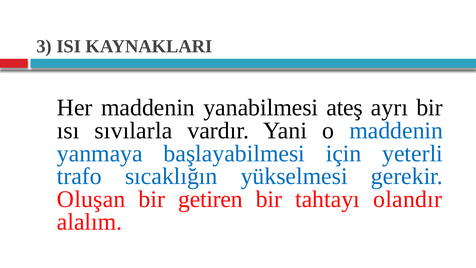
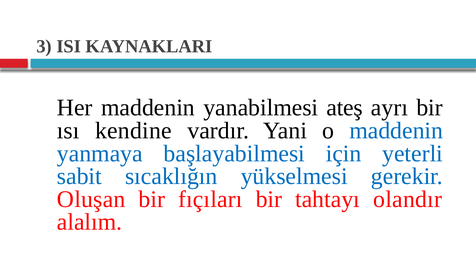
sıvılarla: sıvılarla -> kendine (133, 131)
trafo: trafo -> sabit (79, 176)
getiren: getiren -> fıçıları (210, 199)
